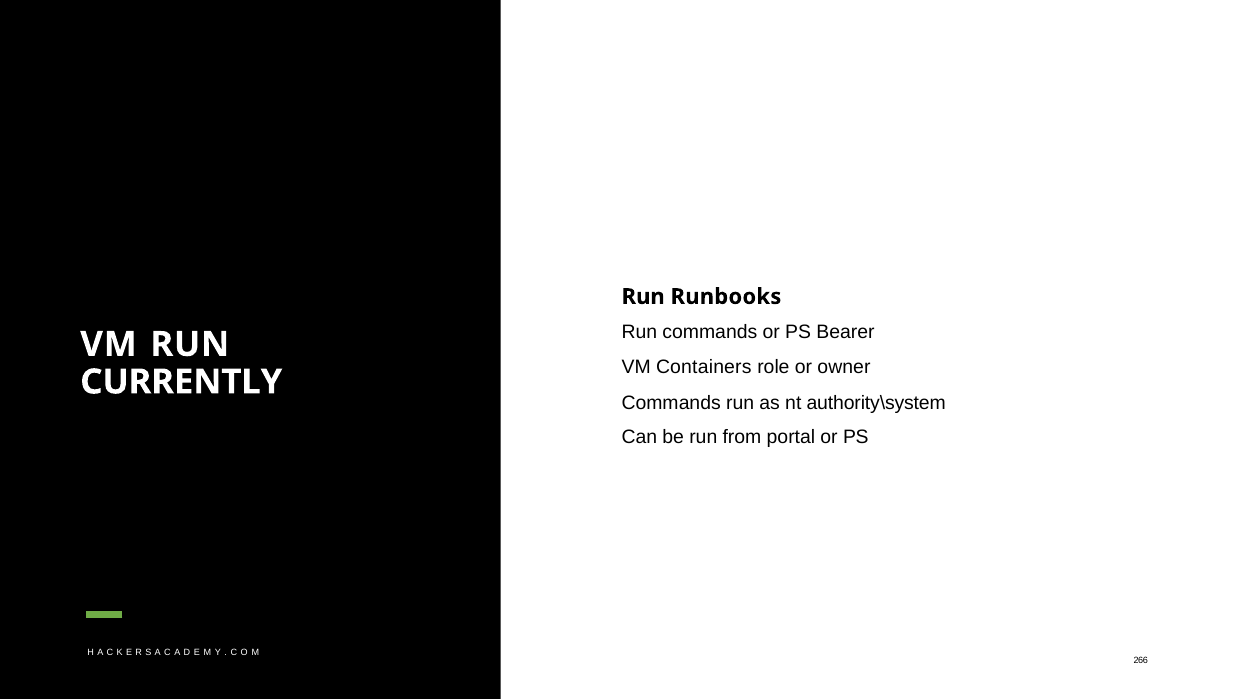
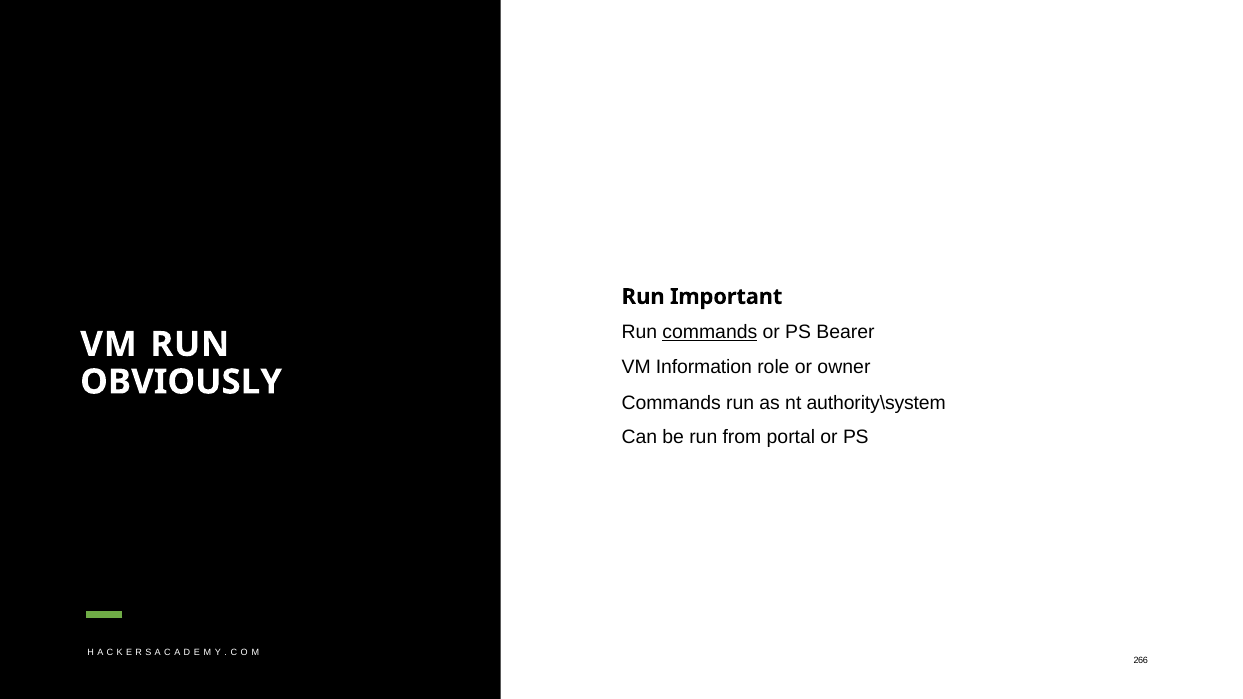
Runbooks: Runbooks -> Important (726, 297)
commands underline: none -> present (710, 333)
Containers: Containers -> Information (704, 367)
CURRENTLY: CURRENTLY -> OBVIOUSLY (181, 382)
